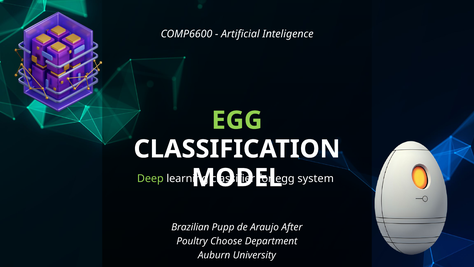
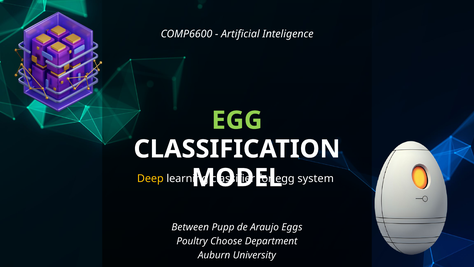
Deep colour: light green -> yellow (150, 178)
Brazilian: Brazilian -> Between (190, 227)
After: After -> Eggs (292, 227)
